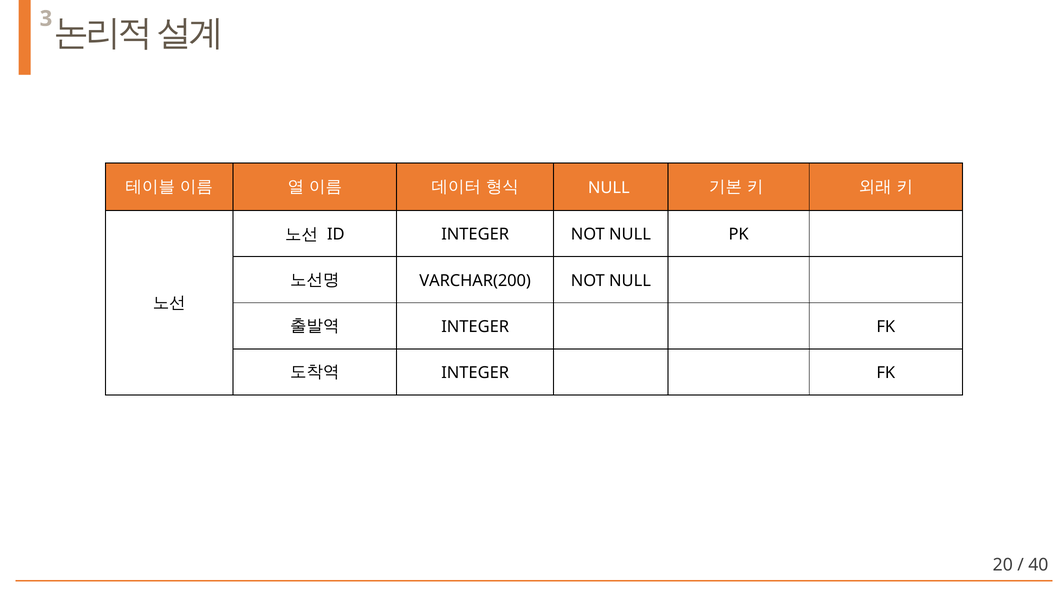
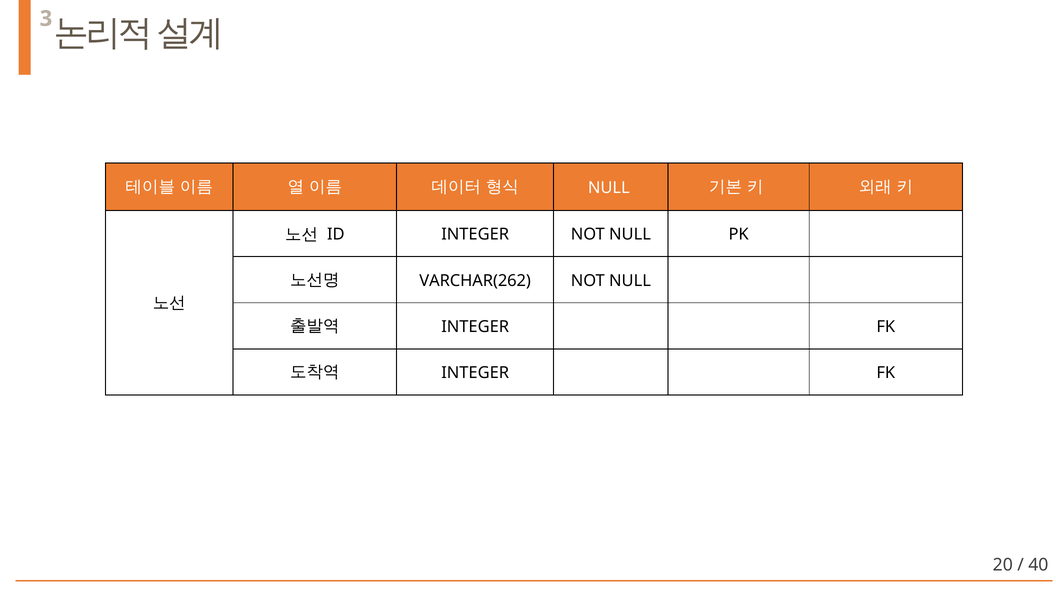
VARCHAR(200: VARCHAR(200 -> VARCHAR(262 (475, 281)
